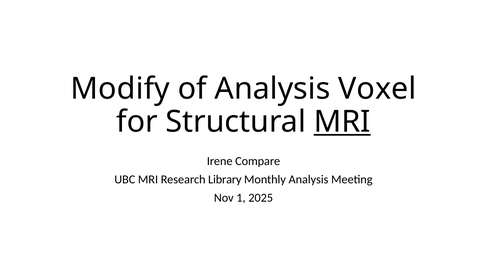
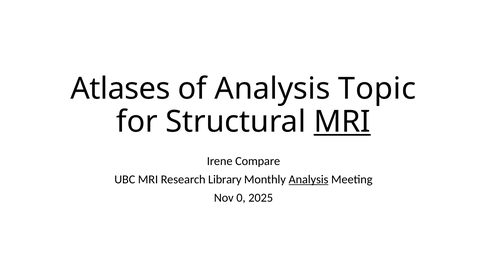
Modify: Modify -> Atlases (120, 89)
Voxel: Voxel -> Topic (377, 89)
Analysis underline: none -> present (309, 179)
1: 1 -> 0 (241, 198)
